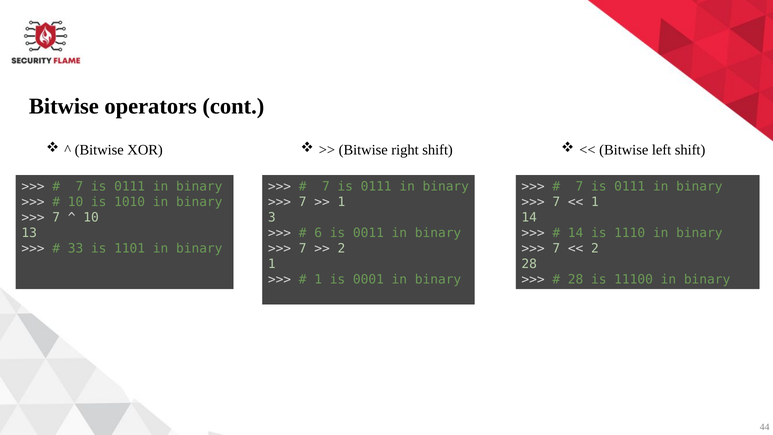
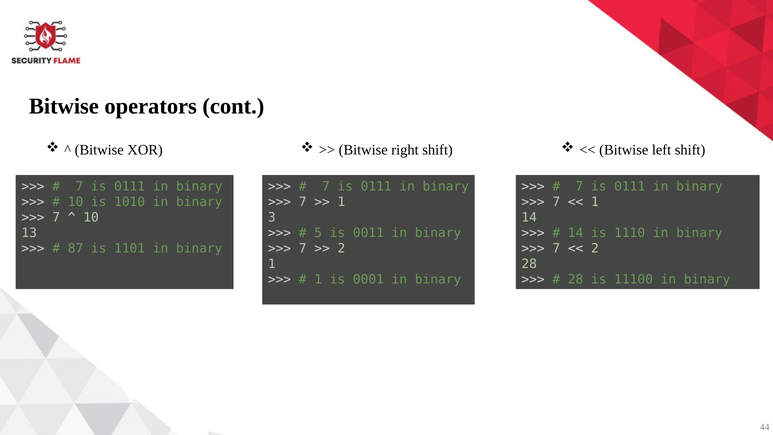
6: 6 -> 5 (318, 233)
33: 33 -> 87 (76, 248)
